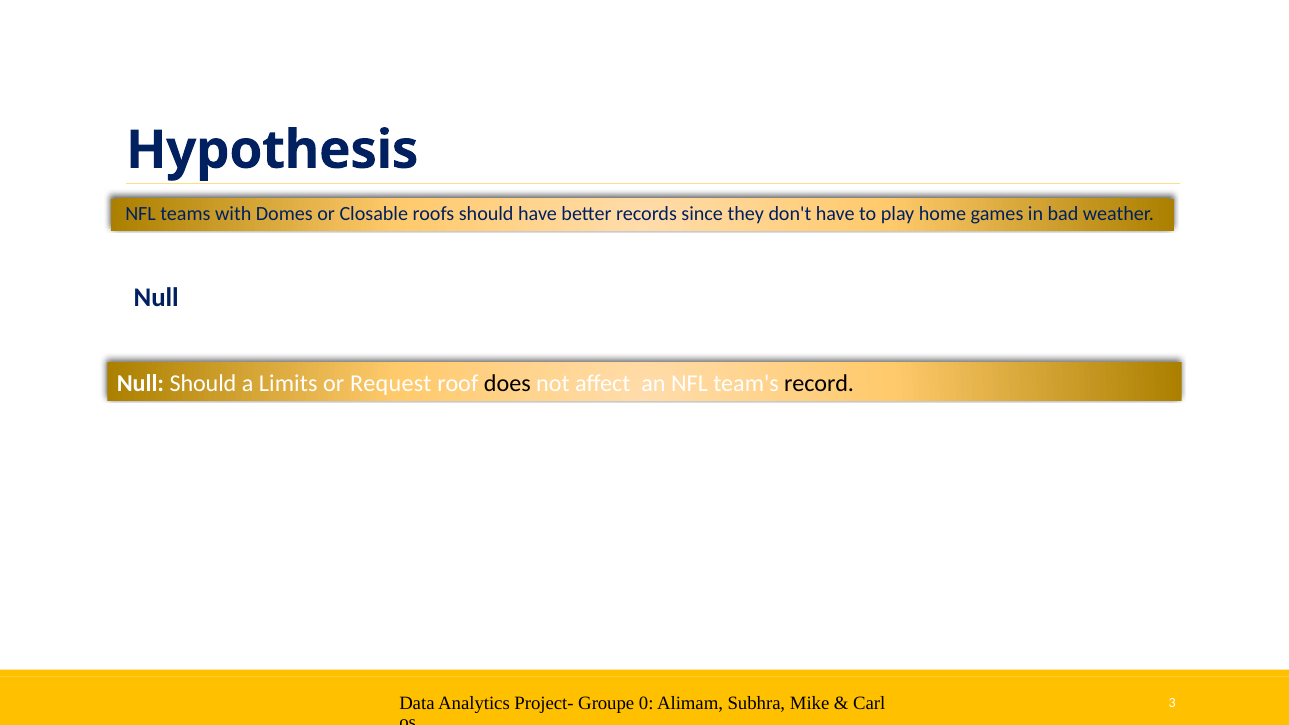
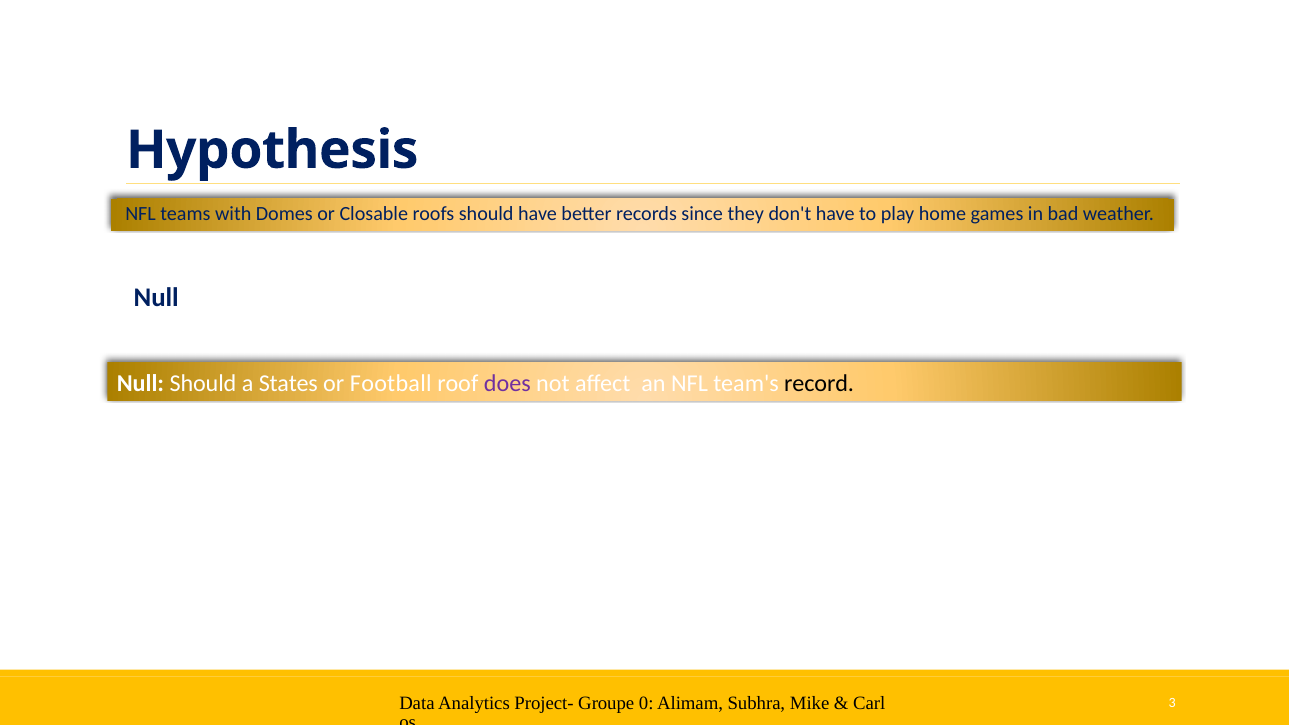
Limits: Limits -> States (288, 383)
Request: Request -> Football (391, 383)
does colour: black -> purple (507, 383)
